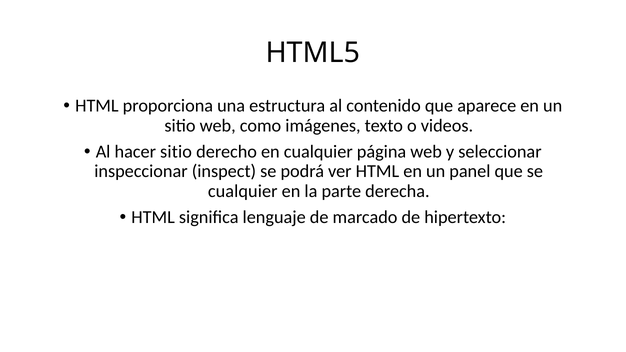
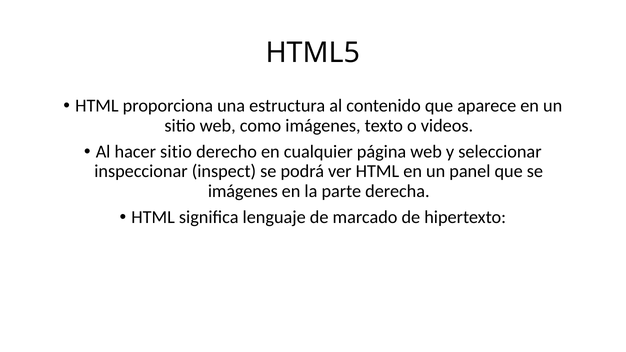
cualquier: cualquier -> imágenes (243, 191)
